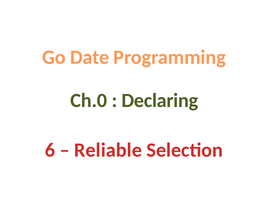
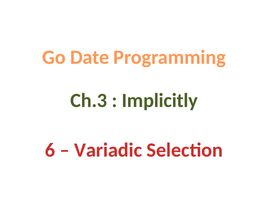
Ch.0: Ch.0 -> Ch.3 (89, 100)
Declaring: Declaring -> Implicitly (160, 100)
Reliable: Reliable -> Variadic (108, 150)
